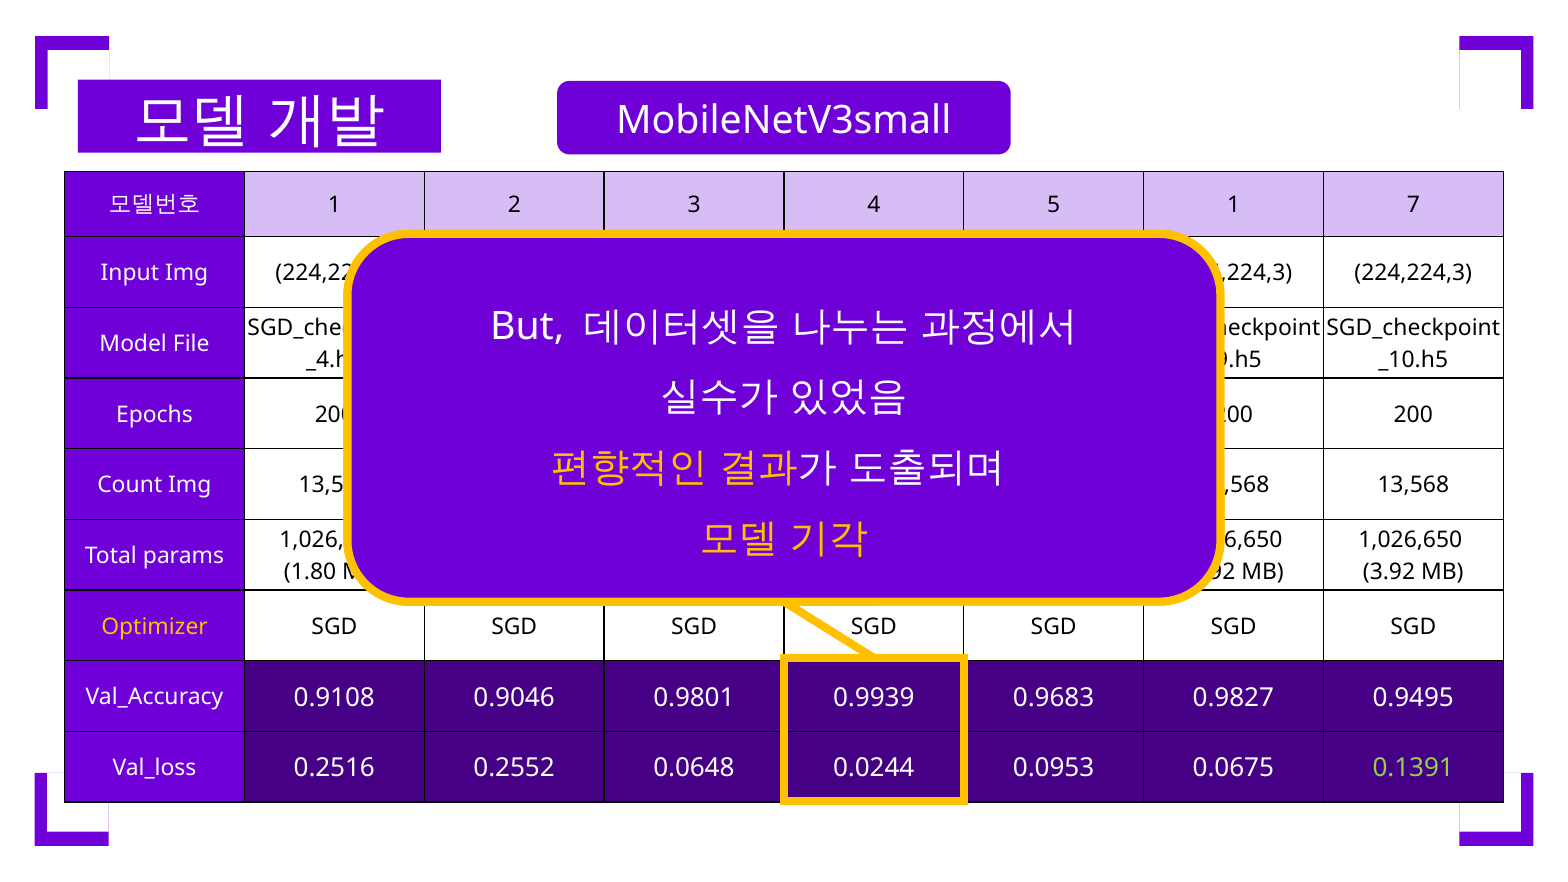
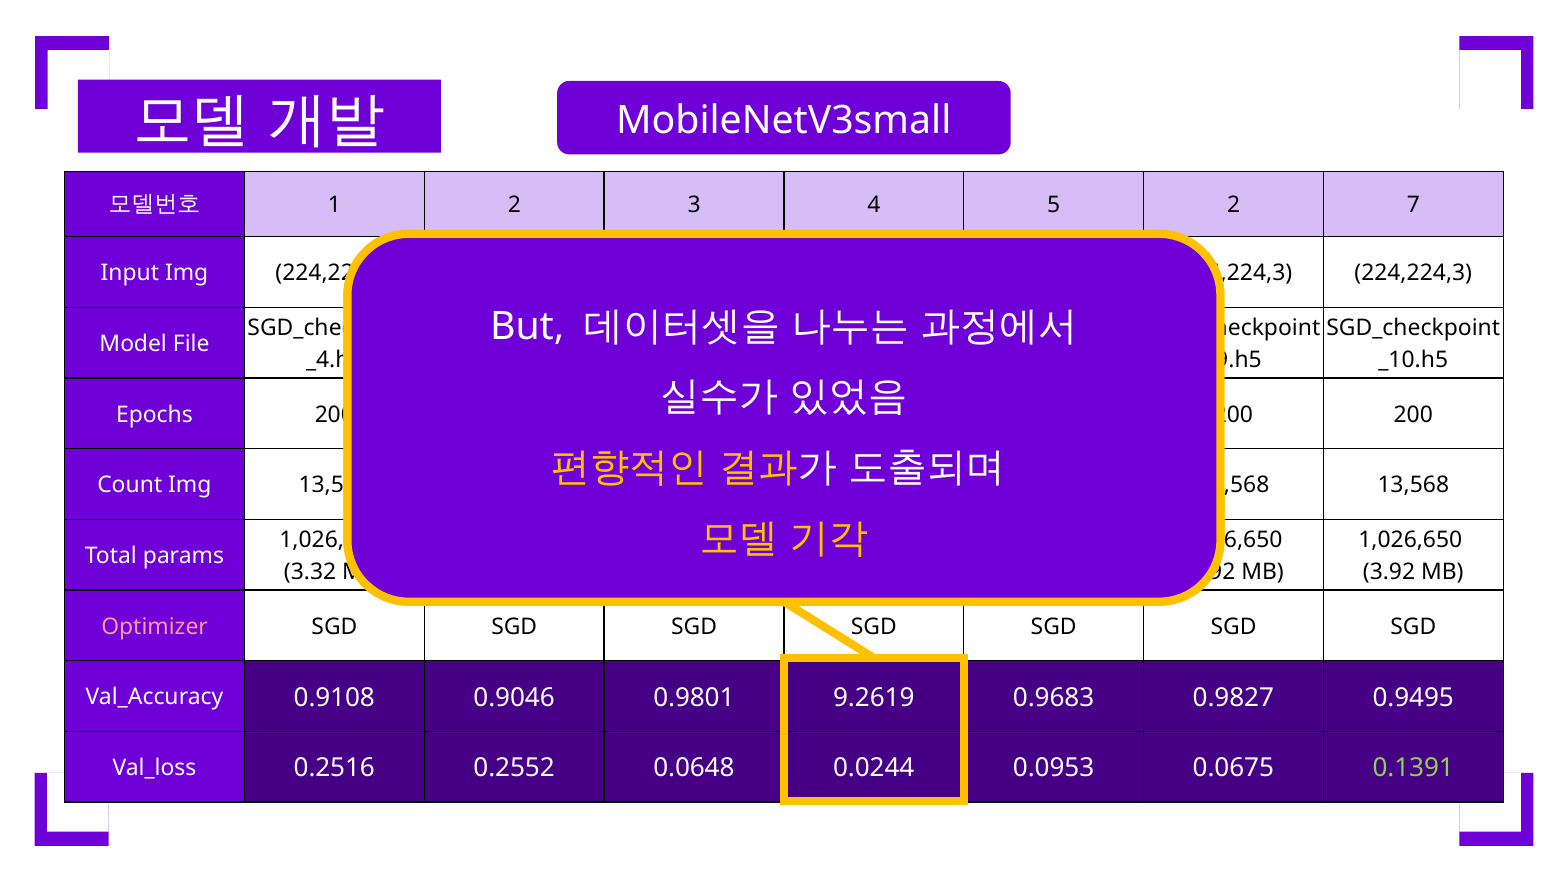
5 1: 1 -> 2 (1234, 205)
1.80: 1.80 -> 3.32 (310, 572)
Optimizer colour: yellow -> pink (155, 627)
0.9939: 0.9939 -> 9.2619 (874, 697)
